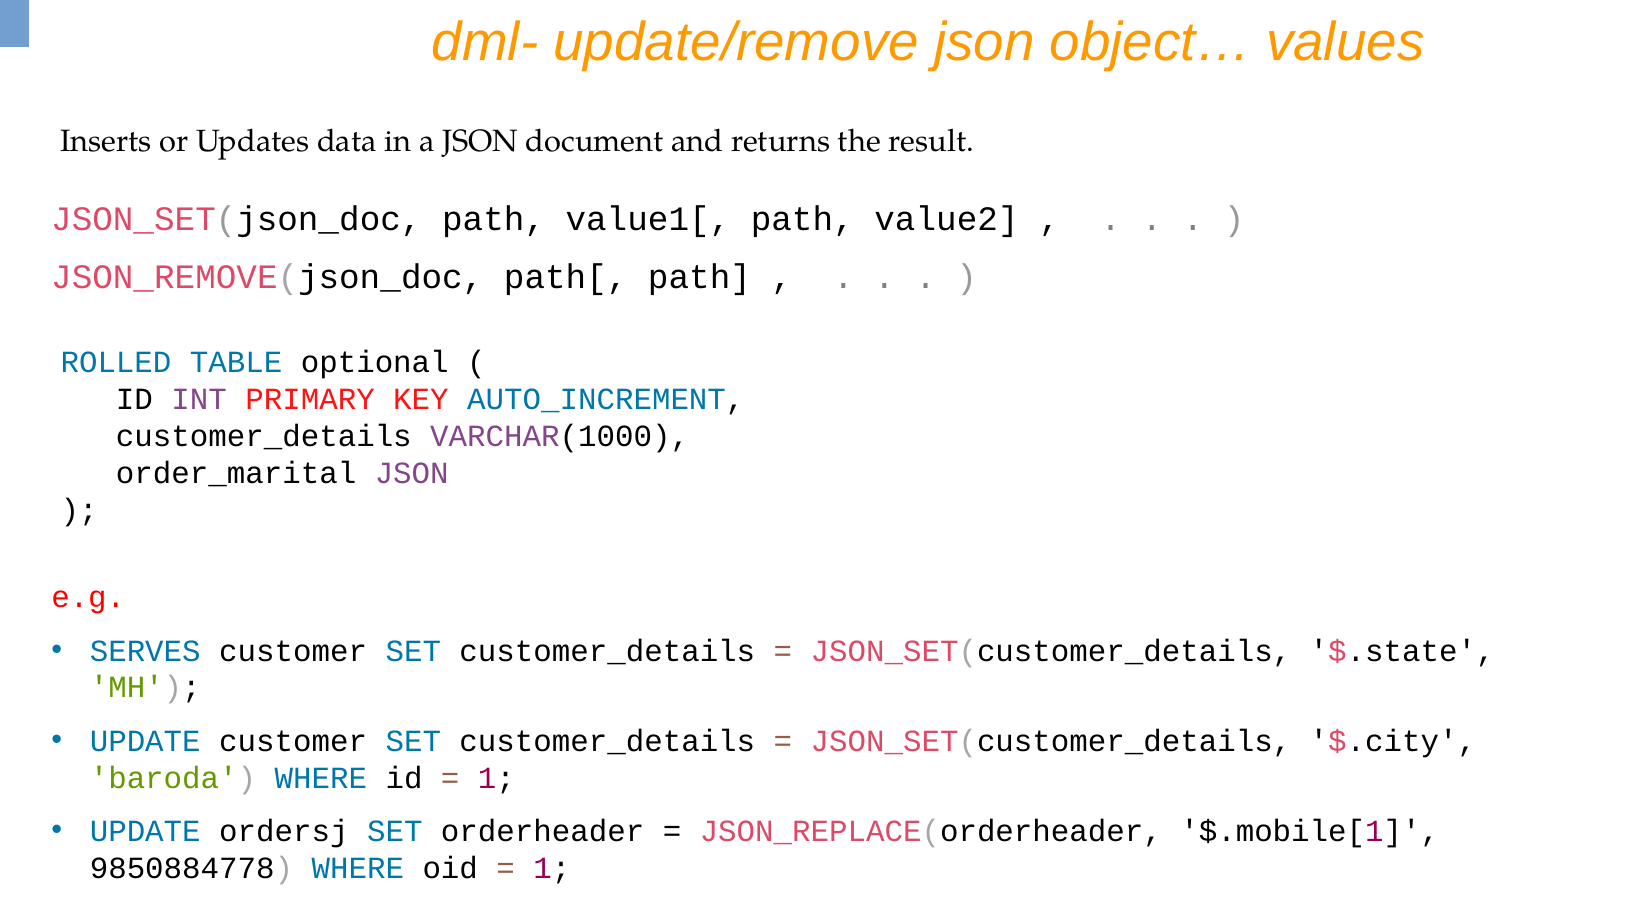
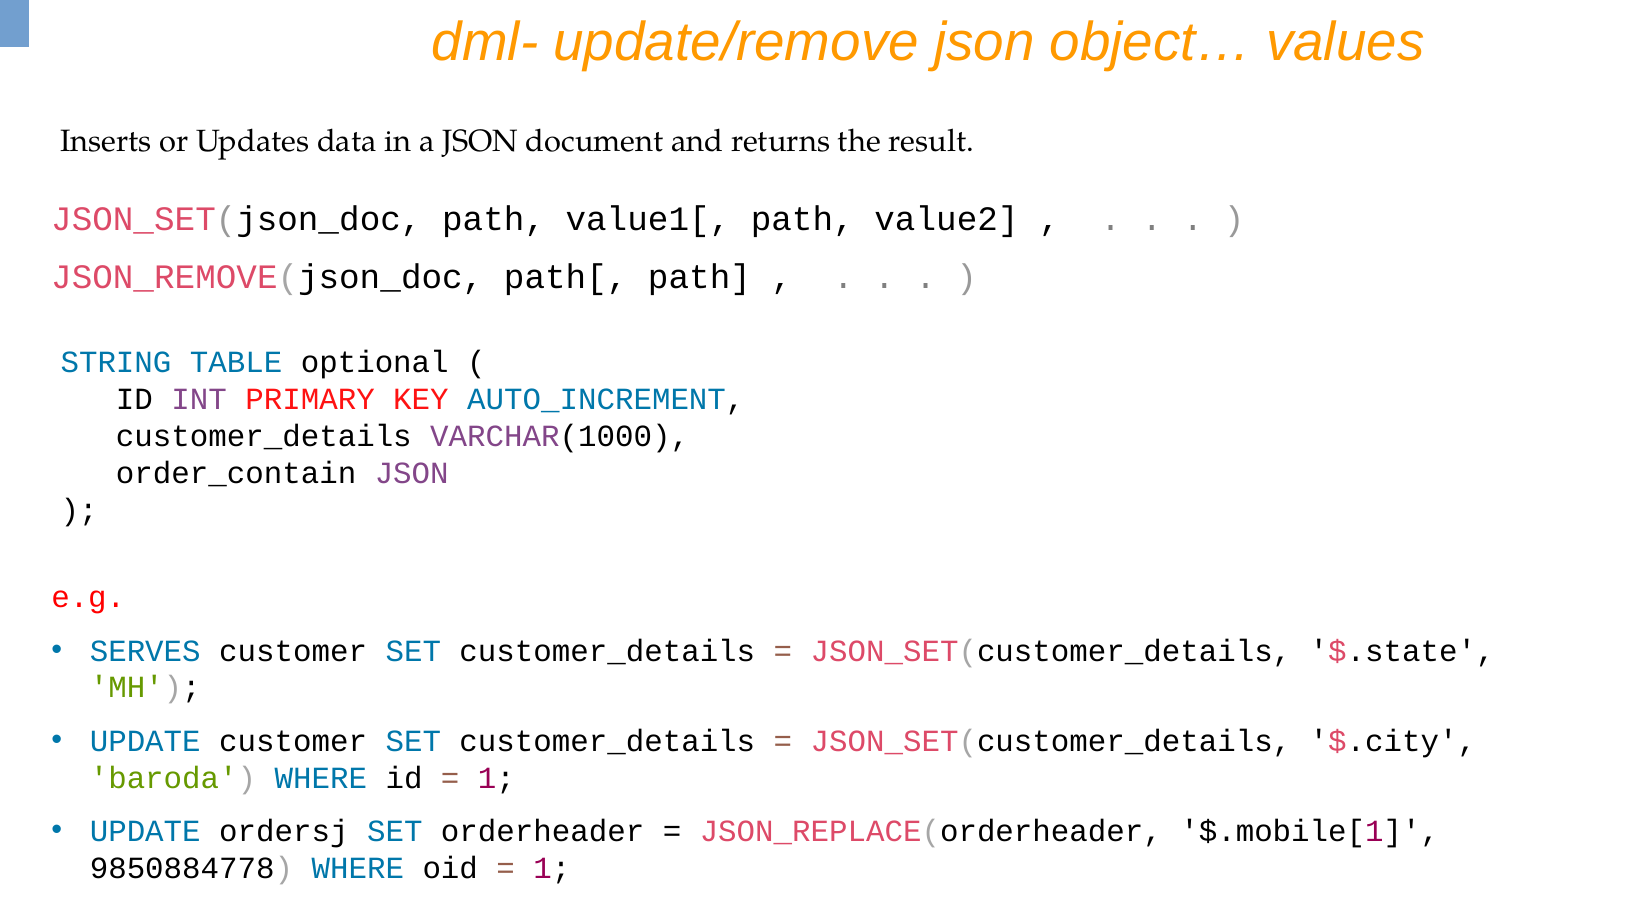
ROLLED: ROLLED -> STRING (116, 363)
order_marital: order_marital -> order_contain (236, 474)
